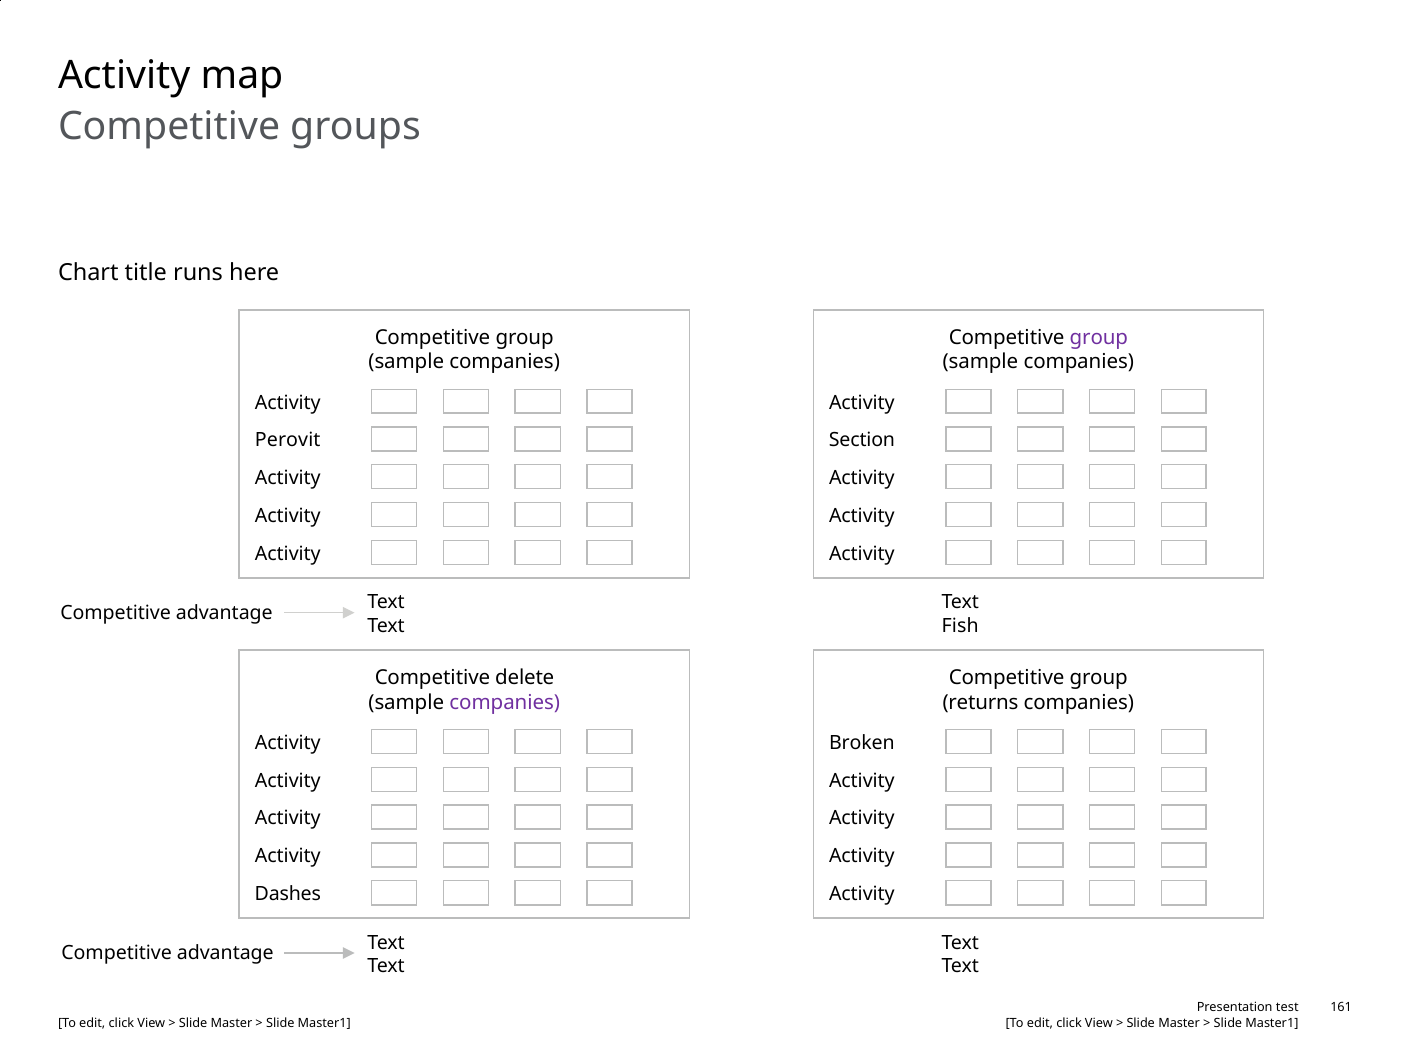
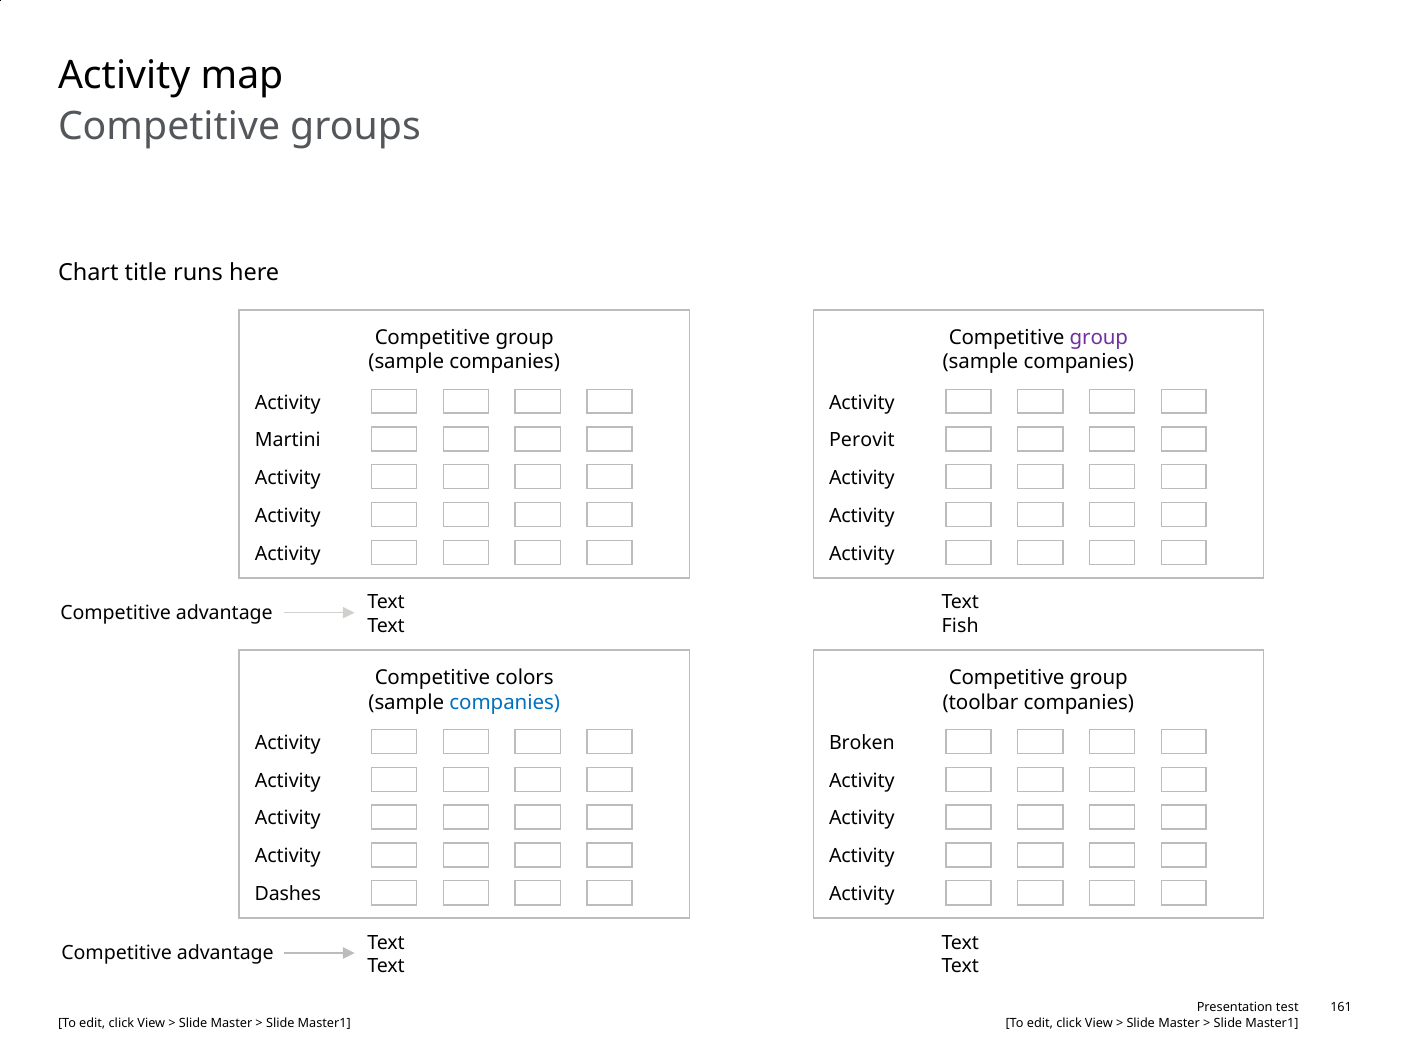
Perovit: Perovit -> Martini (288, 440)
Section: Section -> Perovit (862, 440)
delete: delete -> colors (525, 677)
companies colour: purple -> blue (505, 702)
returns: returns -> toolbar (980, 702)
